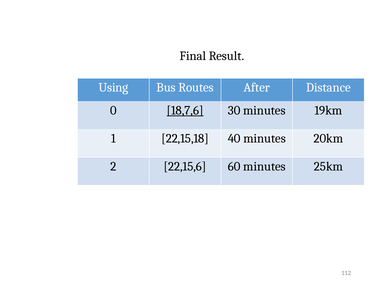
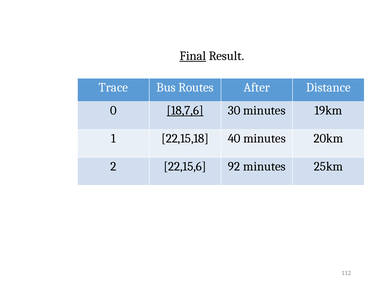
Final underline: none -> present (193, 56)
Using: Using -> Trace (113, 87)
60: 60 -> 92 (234, 166)
